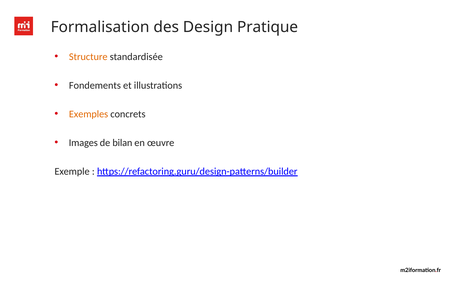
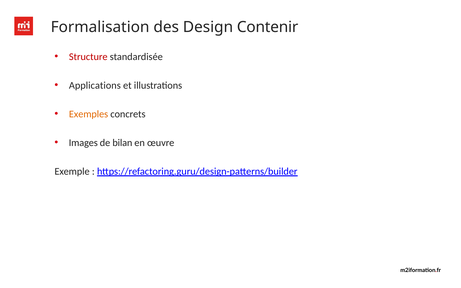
Pratique: Pratique -> Contenir (268, 27)
Structure colour: orange -> red (88, 57)
Fondements: Fondements -> Applications (95, 86)
